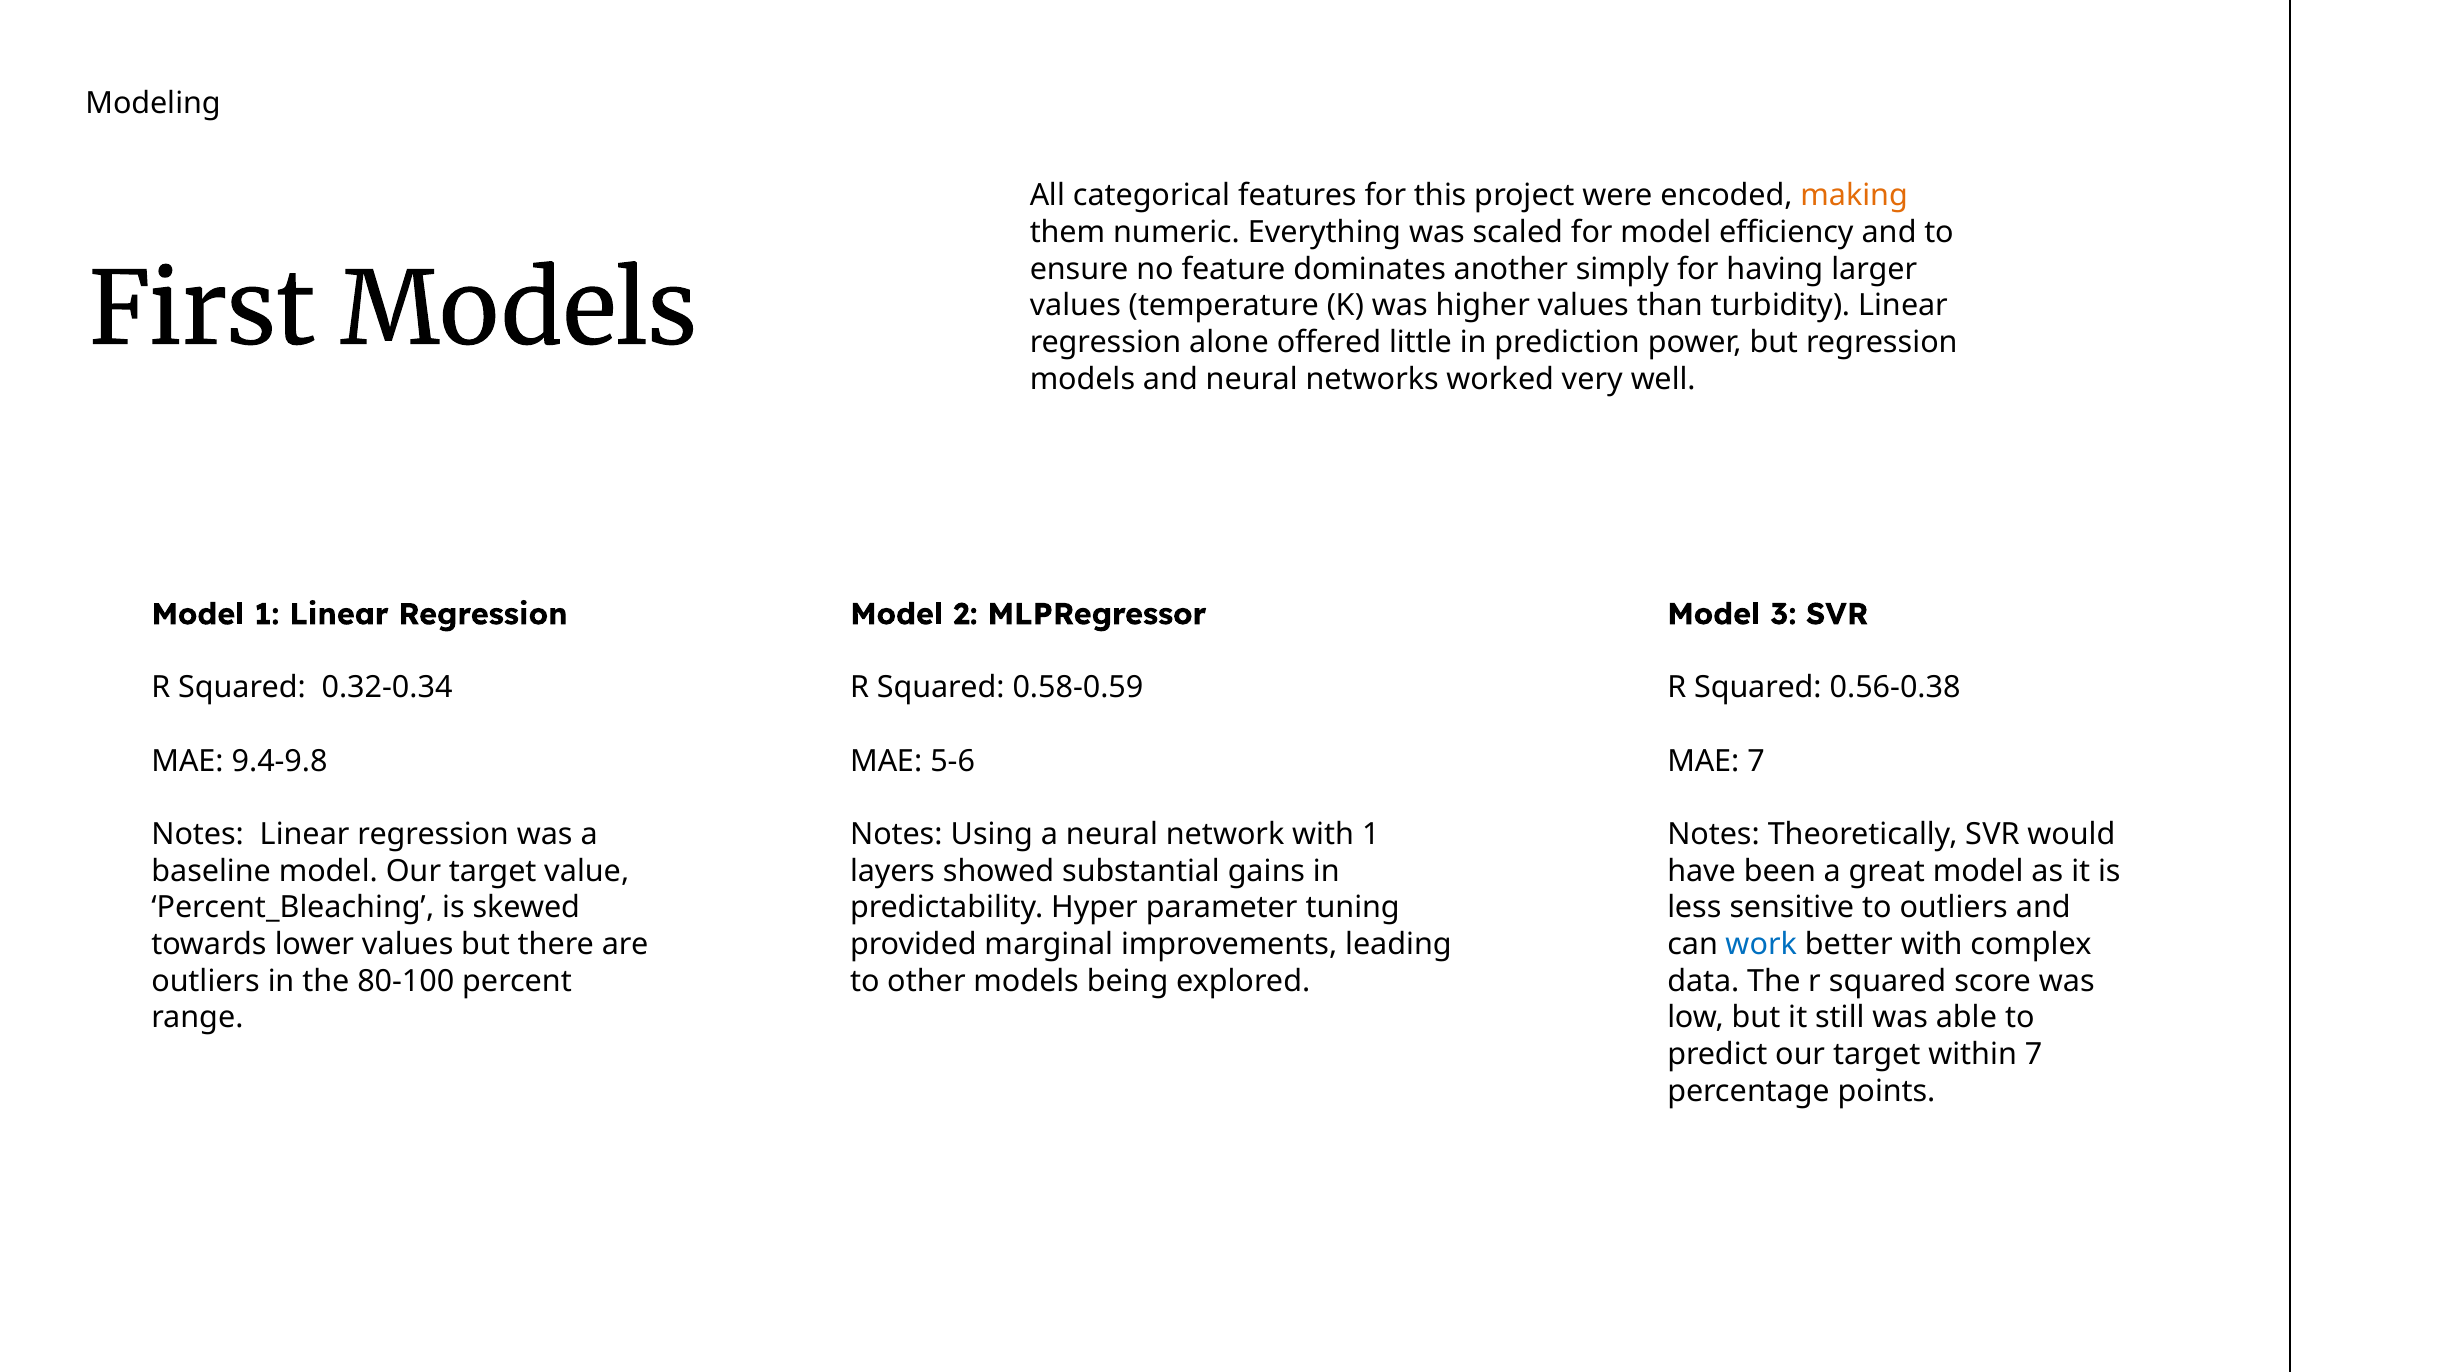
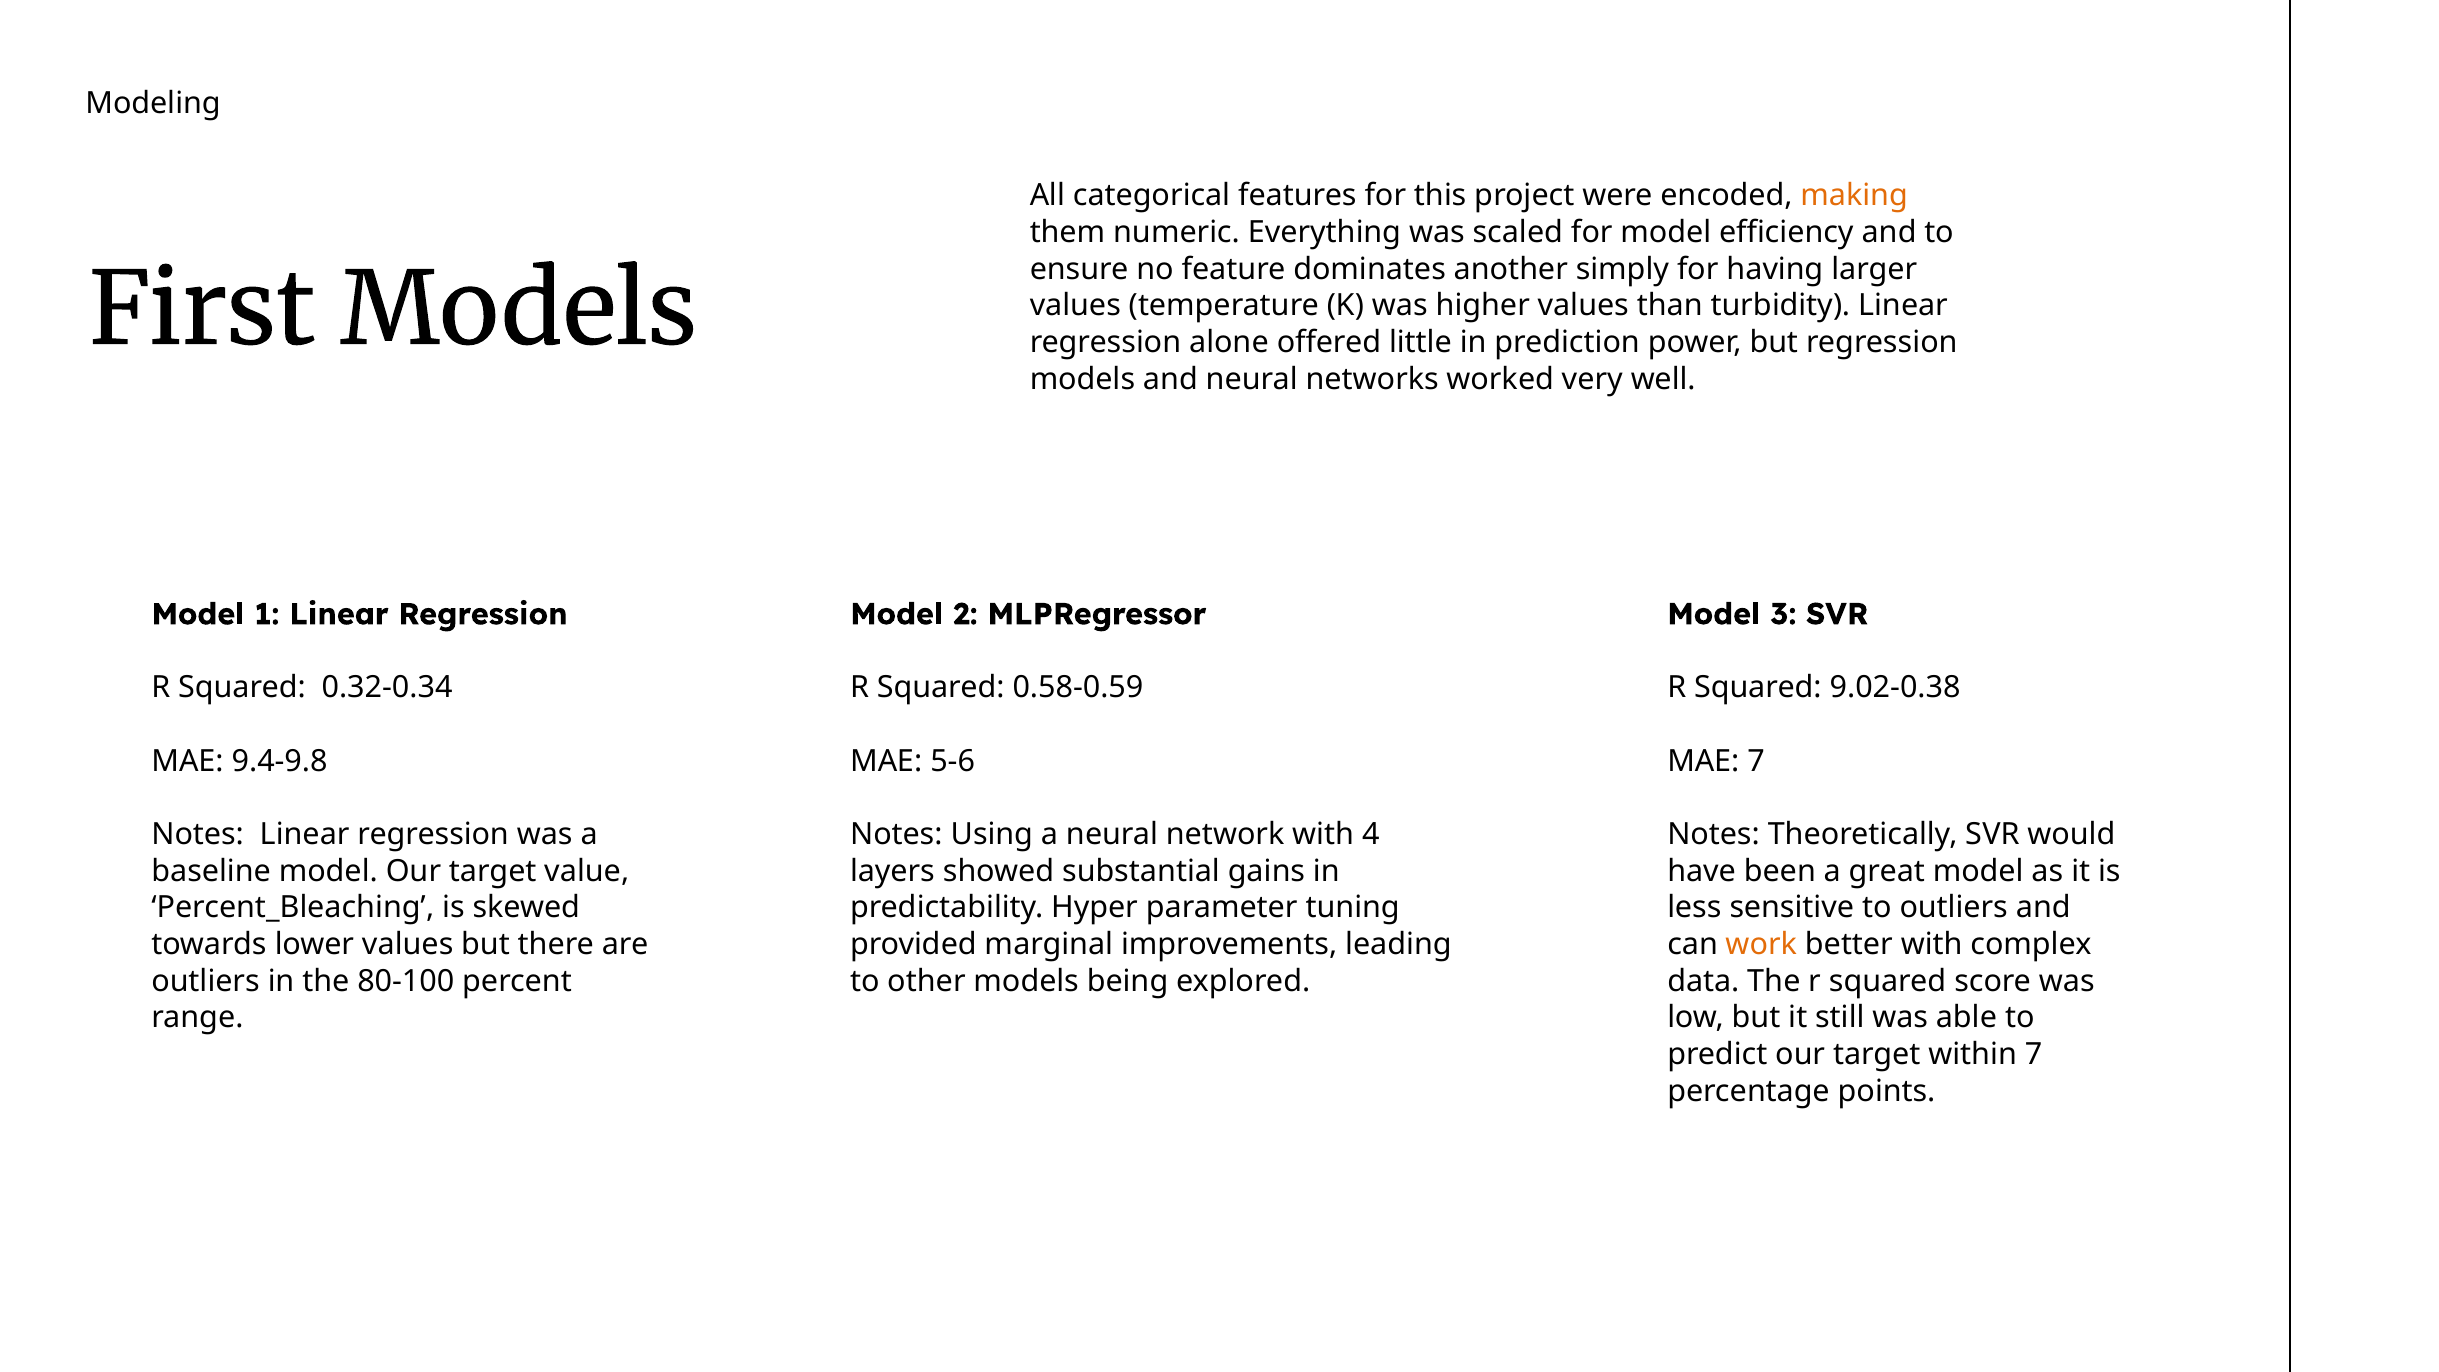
0.56-0.38: 0.56-0.38 -> 9.02-0.38 (1895, 688)
with 1: 1 -> 4 (1371, 834)
work colour: blue -> orange (1761, 944)
